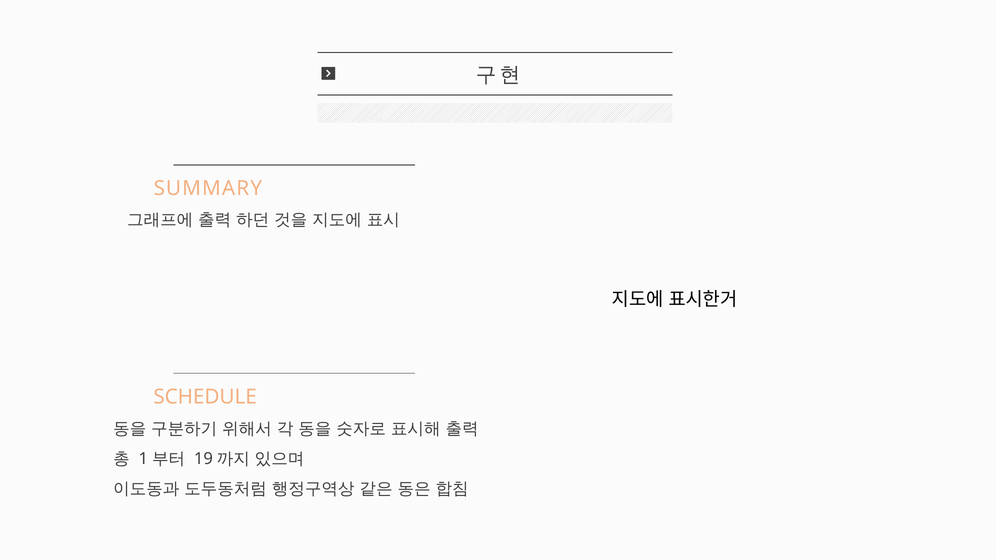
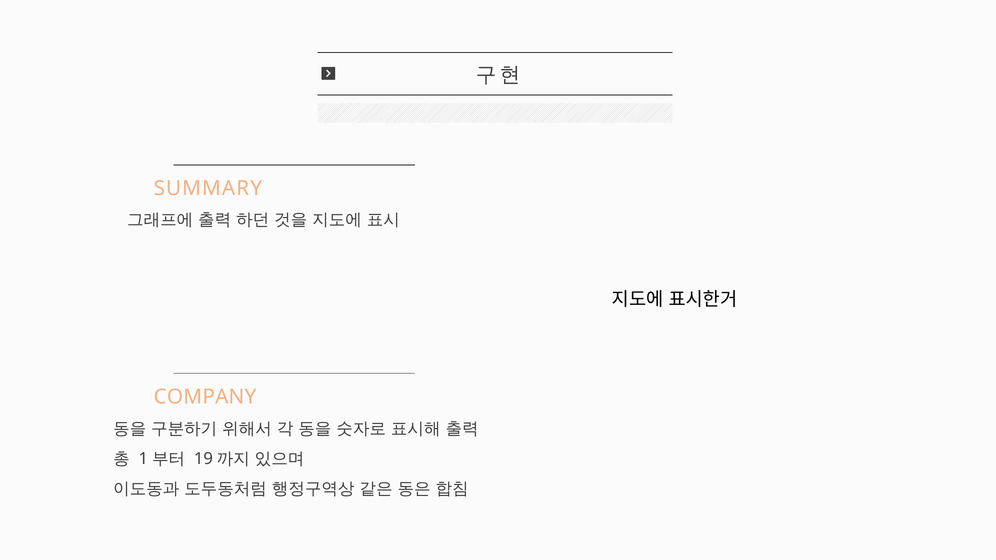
SCHEDULE: SCHEDULE -> COMPANY (205, 397)
